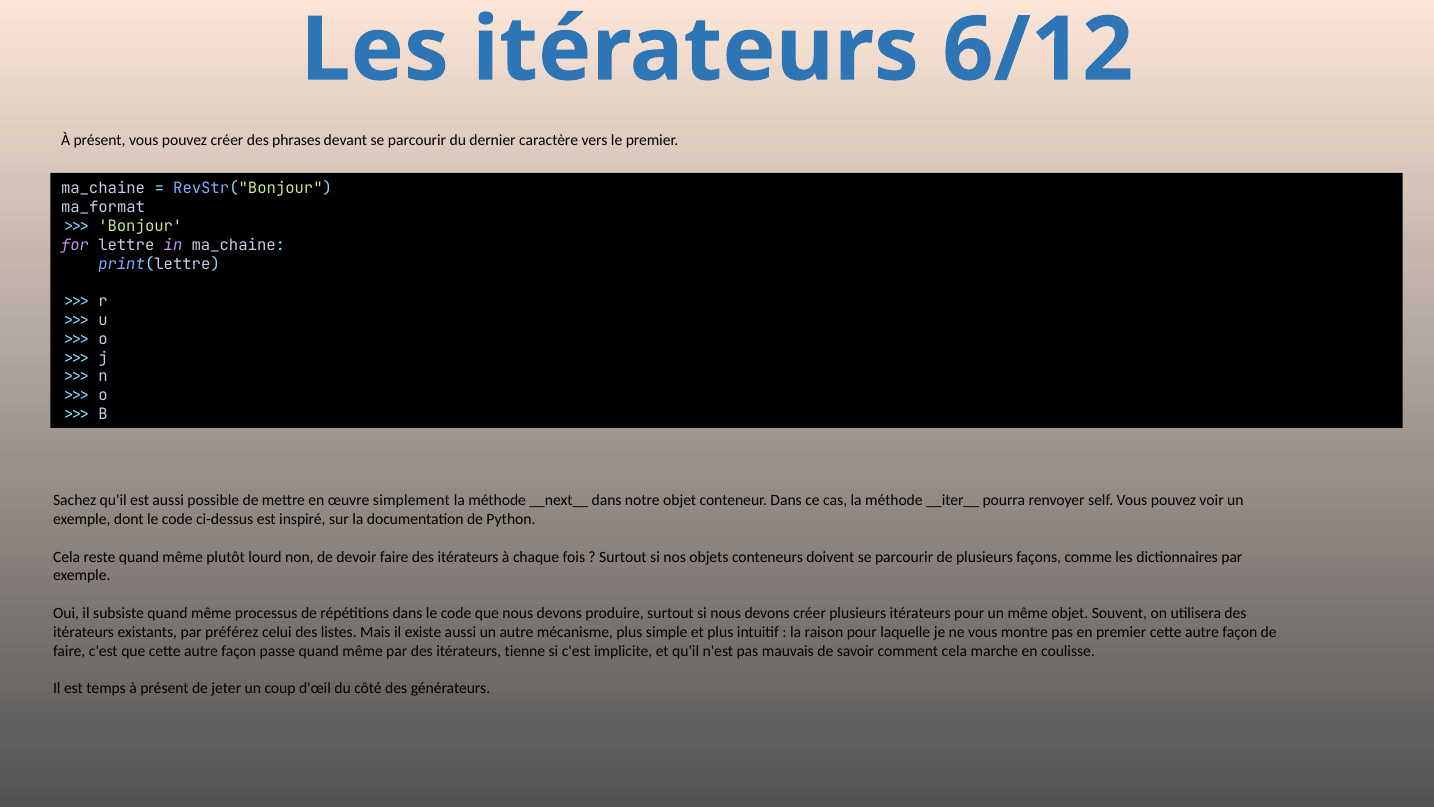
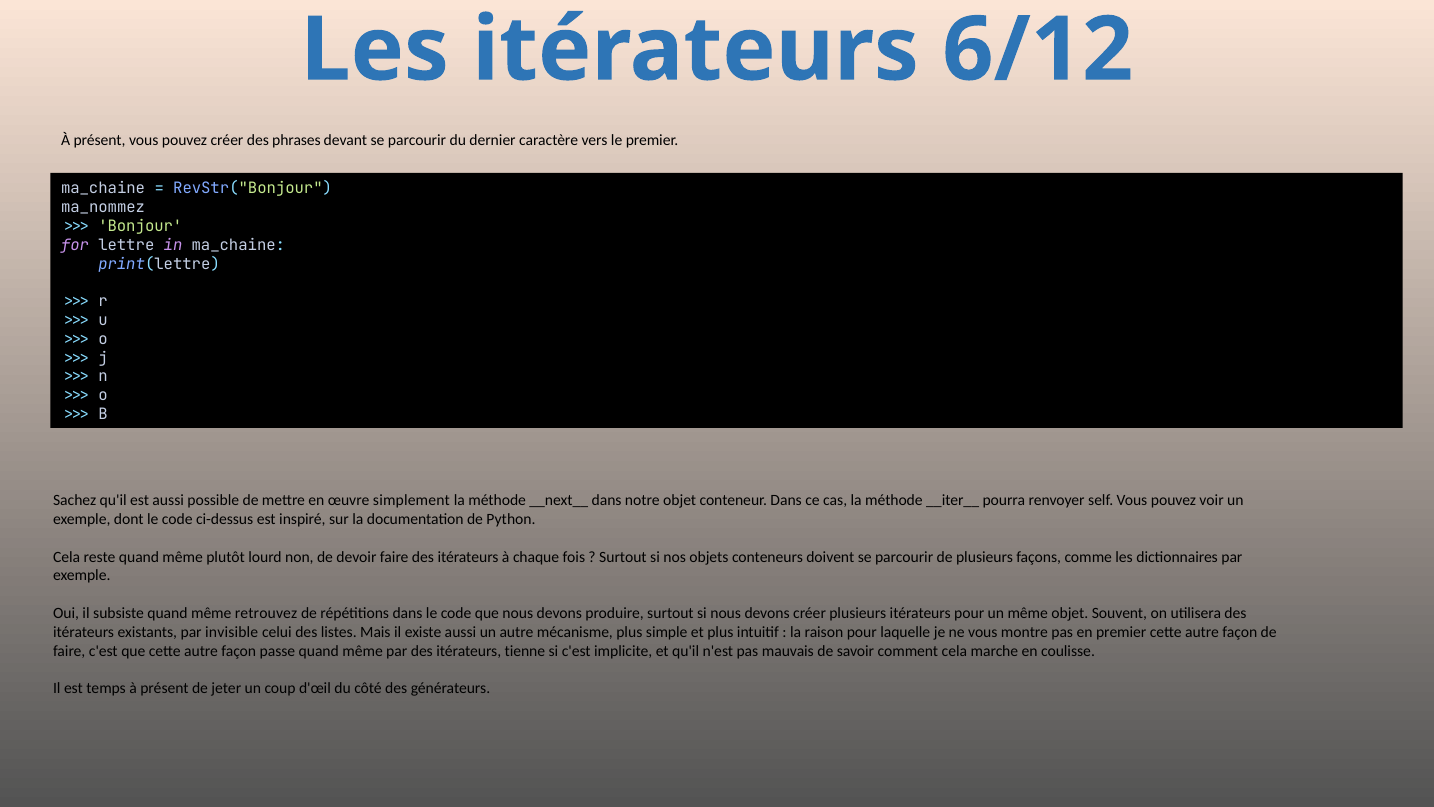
ma_format: ma_format -> ma_nommez (103, 207)
processus: processus -> retrouvez (266, 613)
préférez: préférez -> invisible (232, 632)
